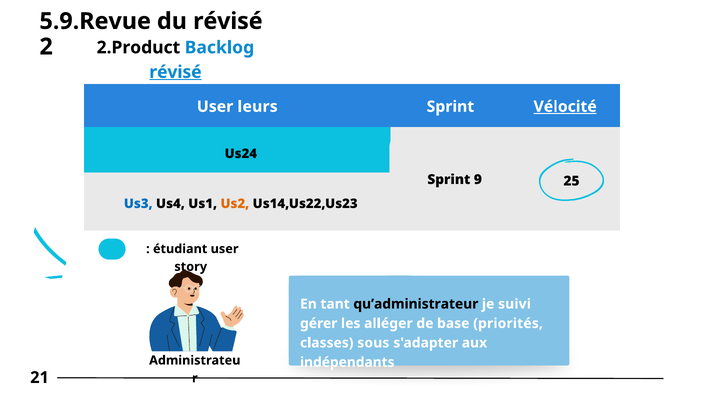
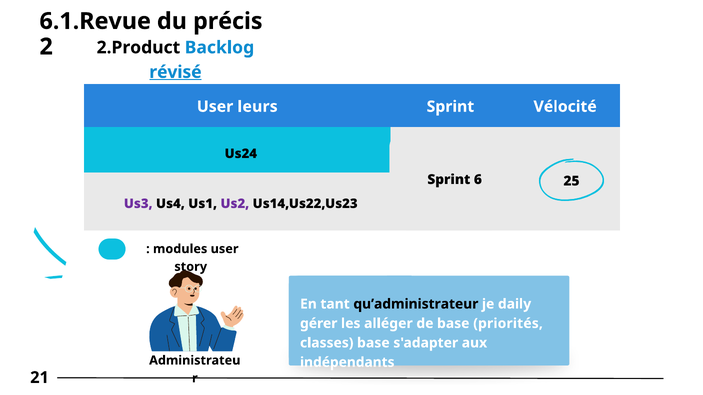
5.9.Revue: 5.9.Revue -> 6.1.Revue (95, 21)
du révisé: révisé -> précis (228, 21)
Vélocité underline: present -> none (565, 107)
9: 9 -> 6 (478, 180)
Us3 colour: blue -> purple (138, 204)
Us2 colour: orange -> purple (235, 204)
étudiant: étudiant -> modules (180, 249)
suivi: suivi -> daily (515, 304)
classes sous: sous -> base (373, 343)
